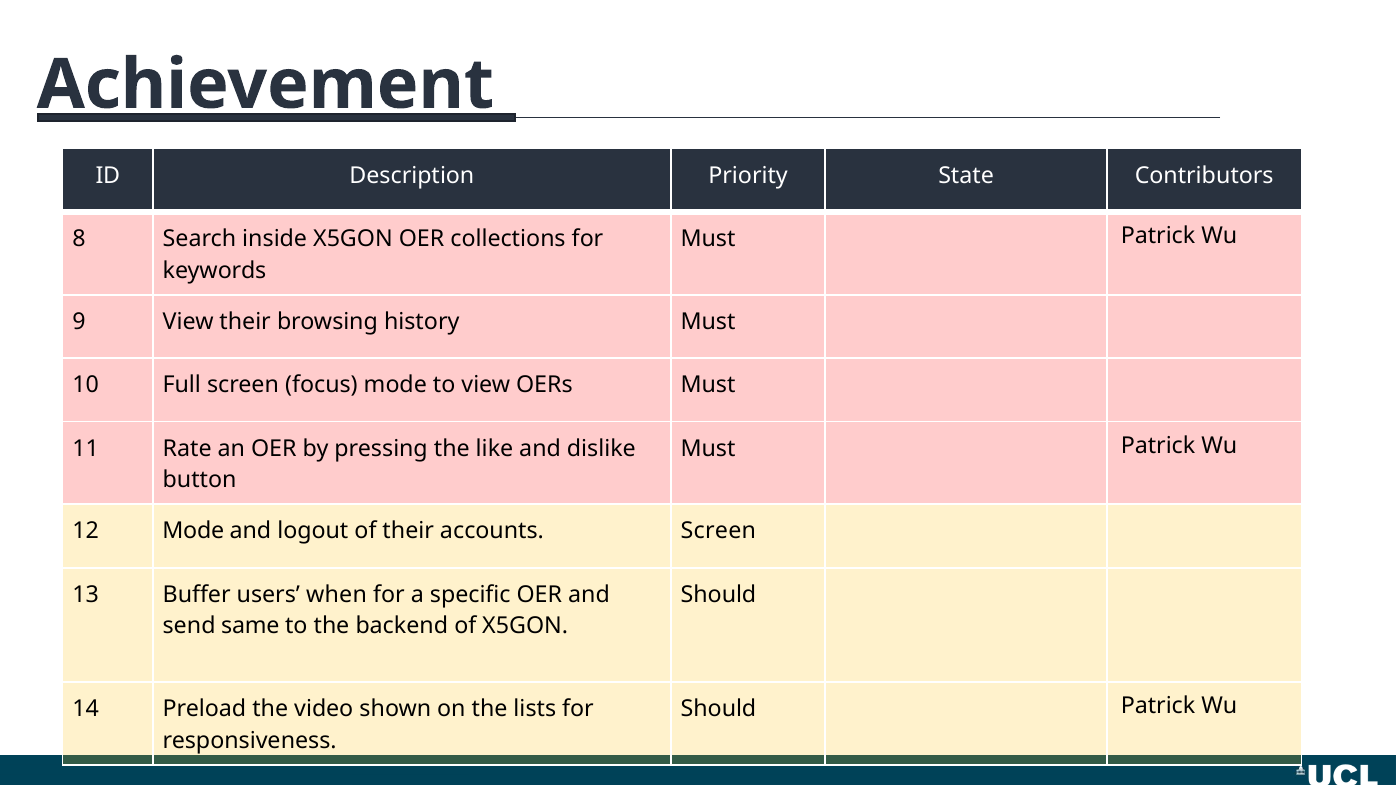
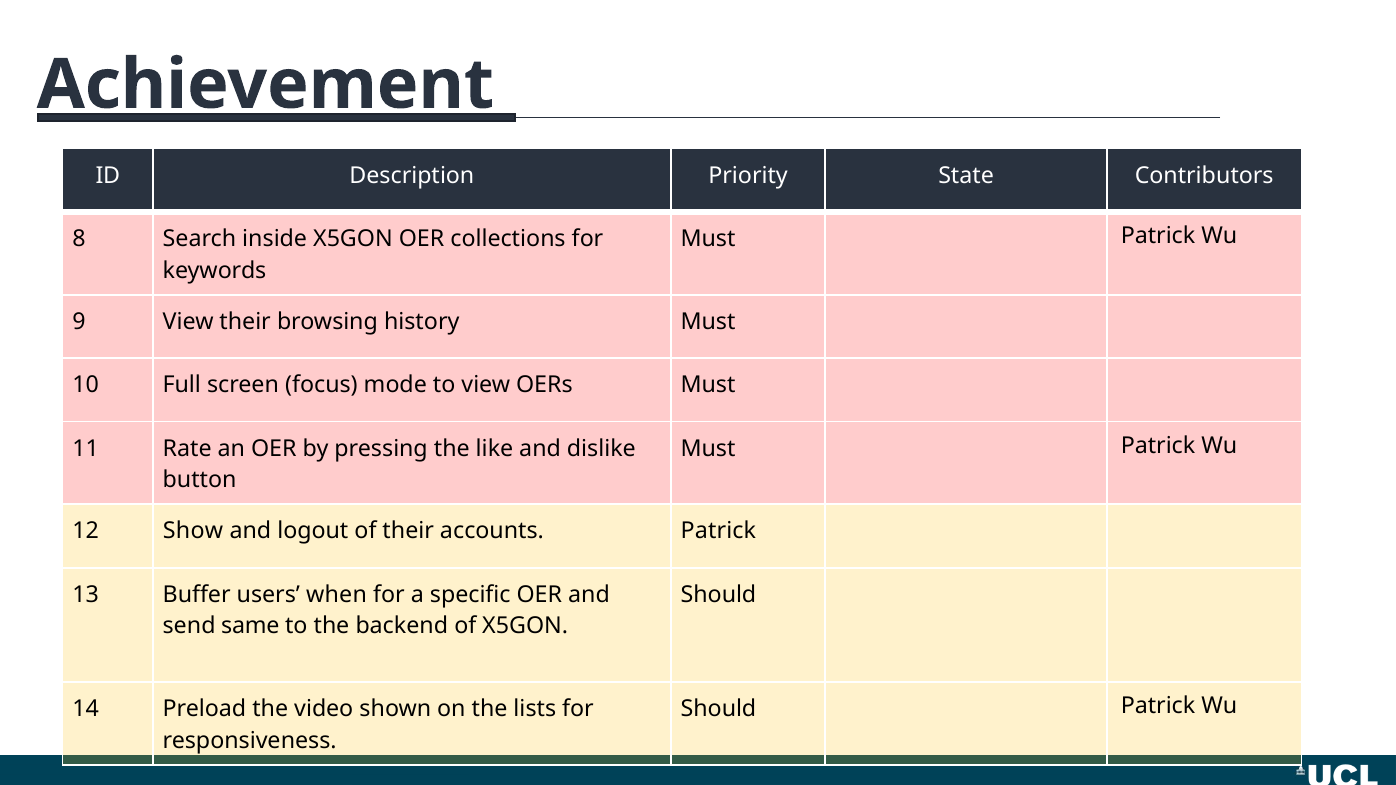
12 Mode: Mode -> Show (193, 531)
accounts Screen: Screen -> Patrick (718, 531)
